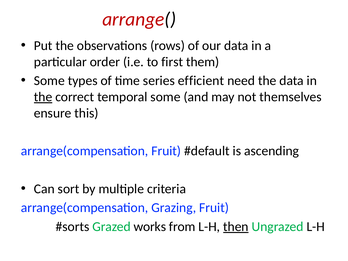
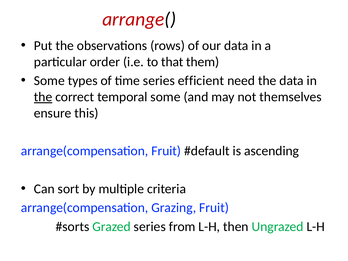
first: first -> that (172, 62)
Grazed works: works -> series (150, 227)
then underline: present -> none (236, 227)
